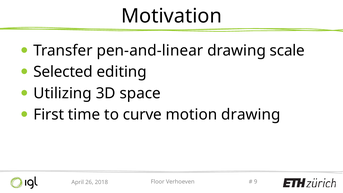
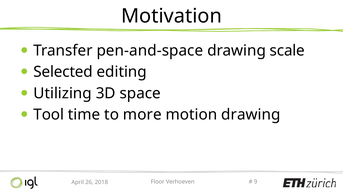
pen-and-linear: pen-and-linear -> pen-and-space (150, 51)
First: First -> Tool (49, 115)
curve: curve -> more (142, 115)
